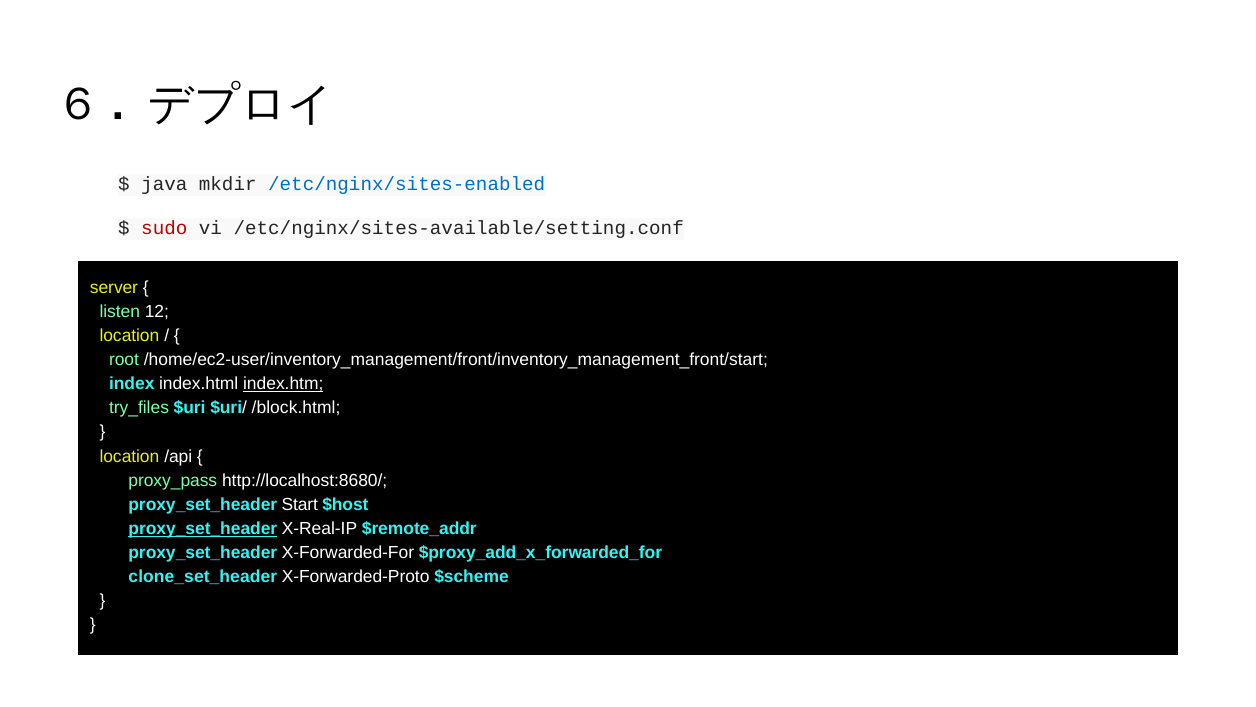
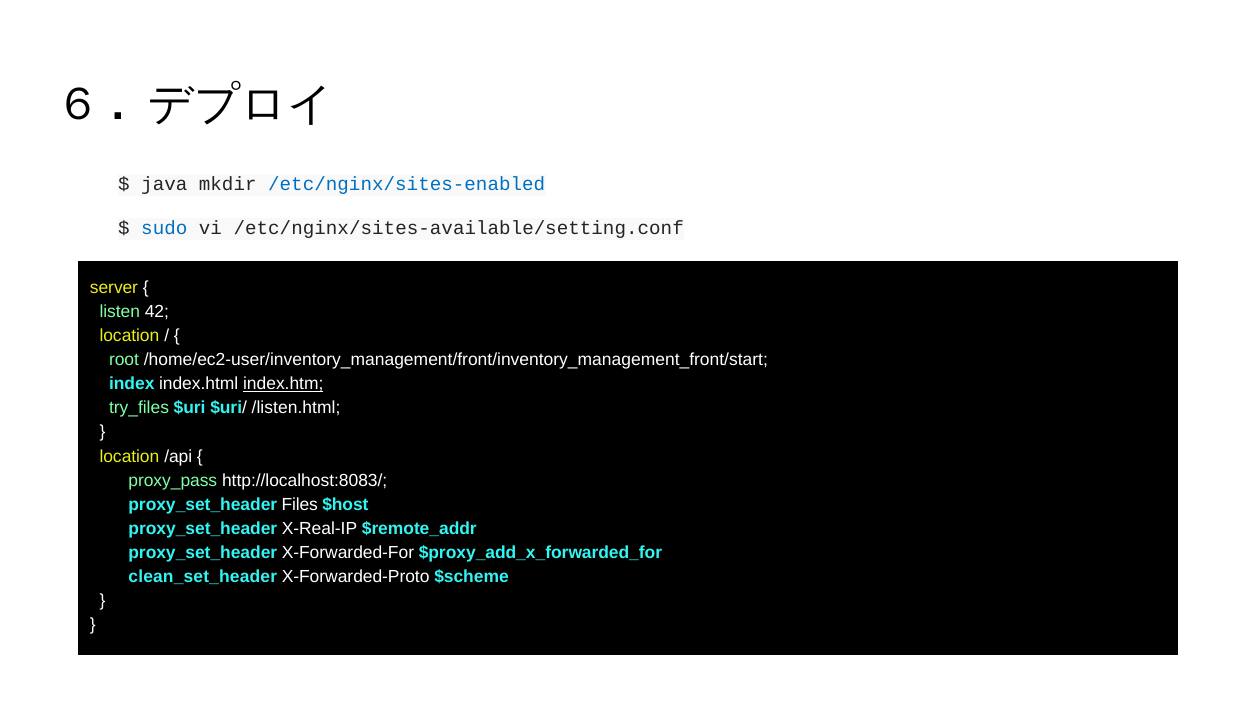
sudo colour: red -> blue (164, 228)
12: 12 -> 42 (157, 311)
/block.html: /block.html -> /listen.html (296, 408)
http://localhost:8680/: http://localhost:8680/ -> http://localhost:8083/ (305, 480)
Start: Start -> Files (300, 504)
proxy_set_header underline: present -> none (203, 528)
clone_set_header: clone_set_header -> clean_set_header (203, 576)
